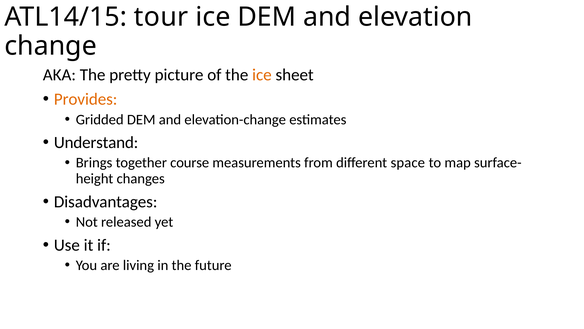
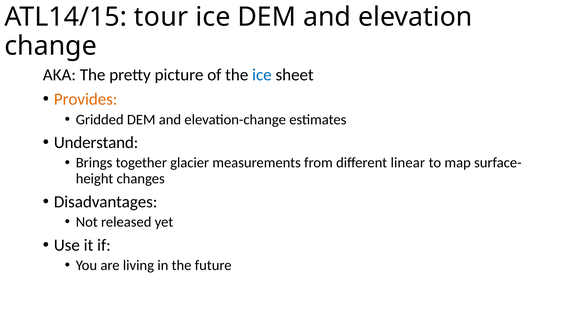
ice colour: orange -> blue (262, 75)
course: course -> glacier (190, 163)
space: space -> linear (408, 163)
